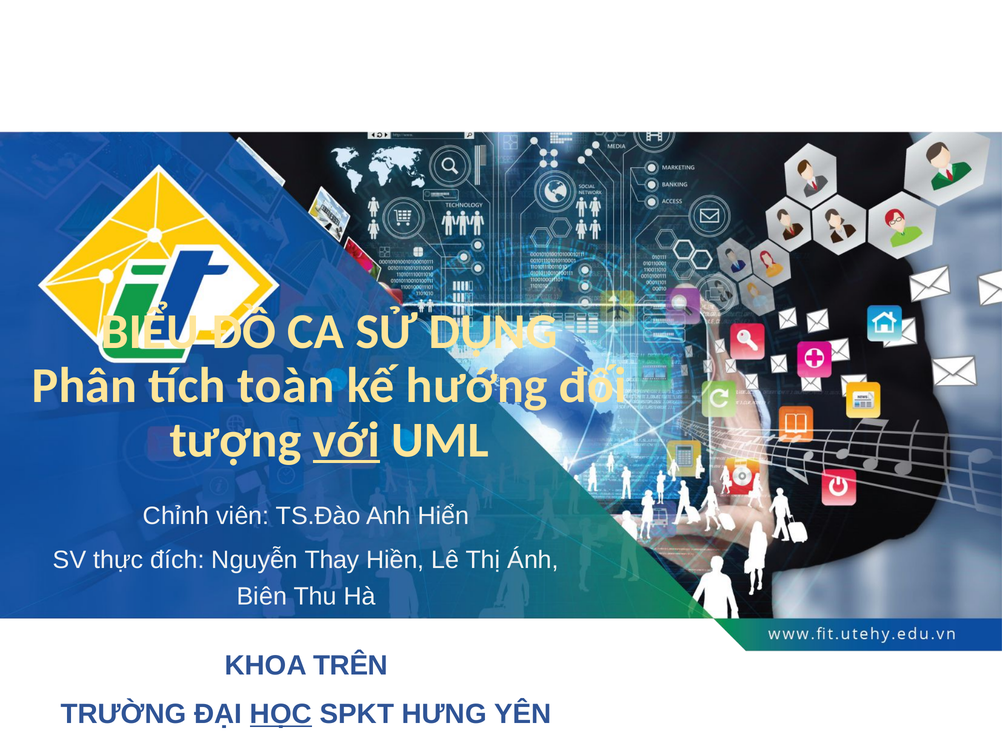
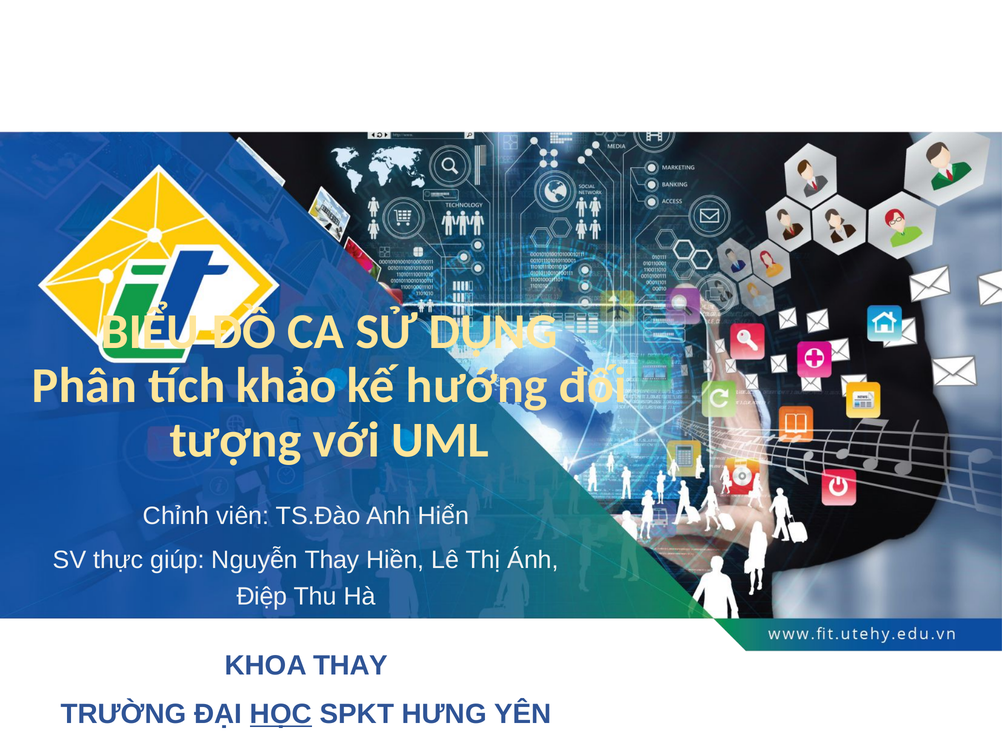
toàn: toàn -> khảo (286, 386)
với underline: present -> none (346, 440)
đích: đích -> giúp (177, 560)
Biên: Biên -> Điệp (262, 596)
KHOA TRÊN: TRÊN -> THAY (351, 665)
